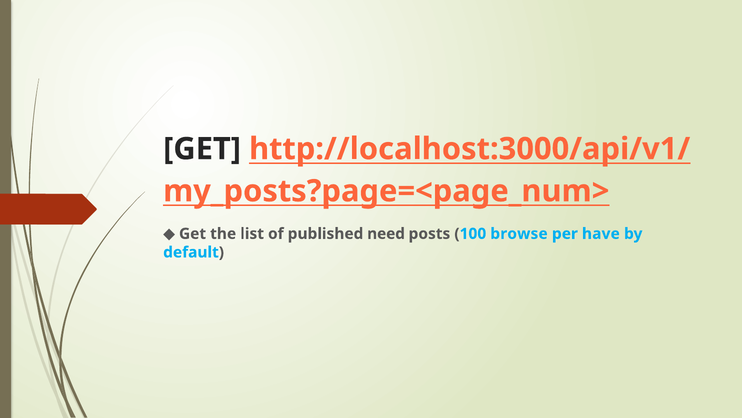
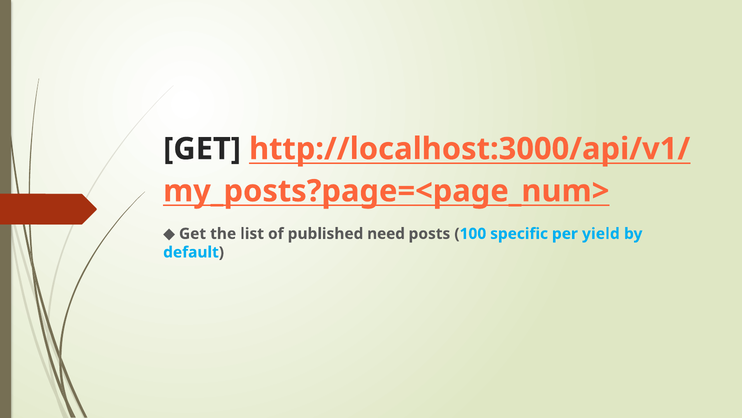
browse: browse -> specific (519, 233)
have: have -> yield (601, 233)
